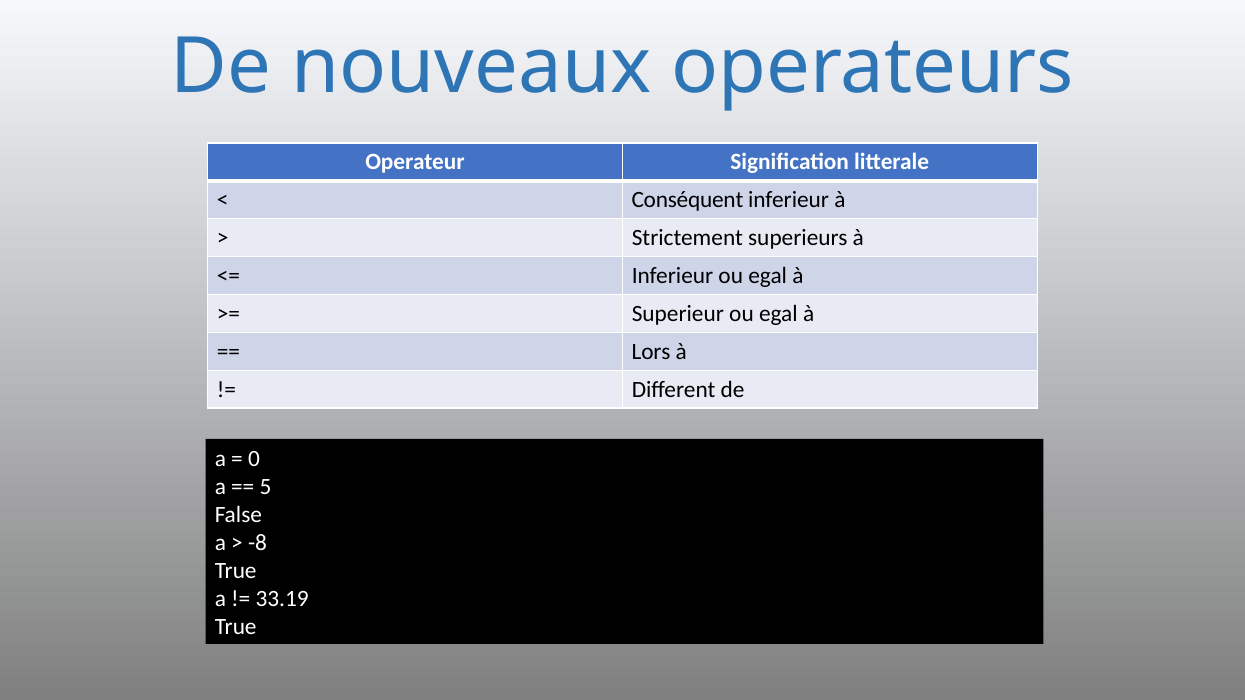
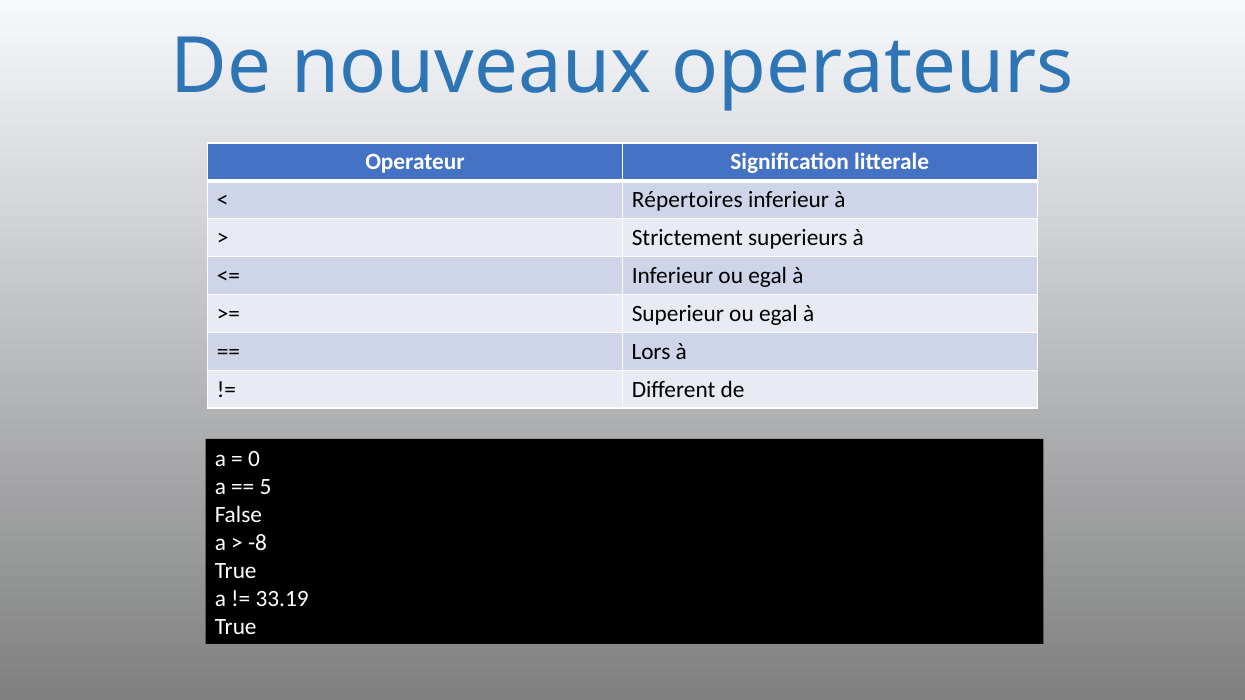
Conséquent: Conséquent -> Répertoires (687, 200)
